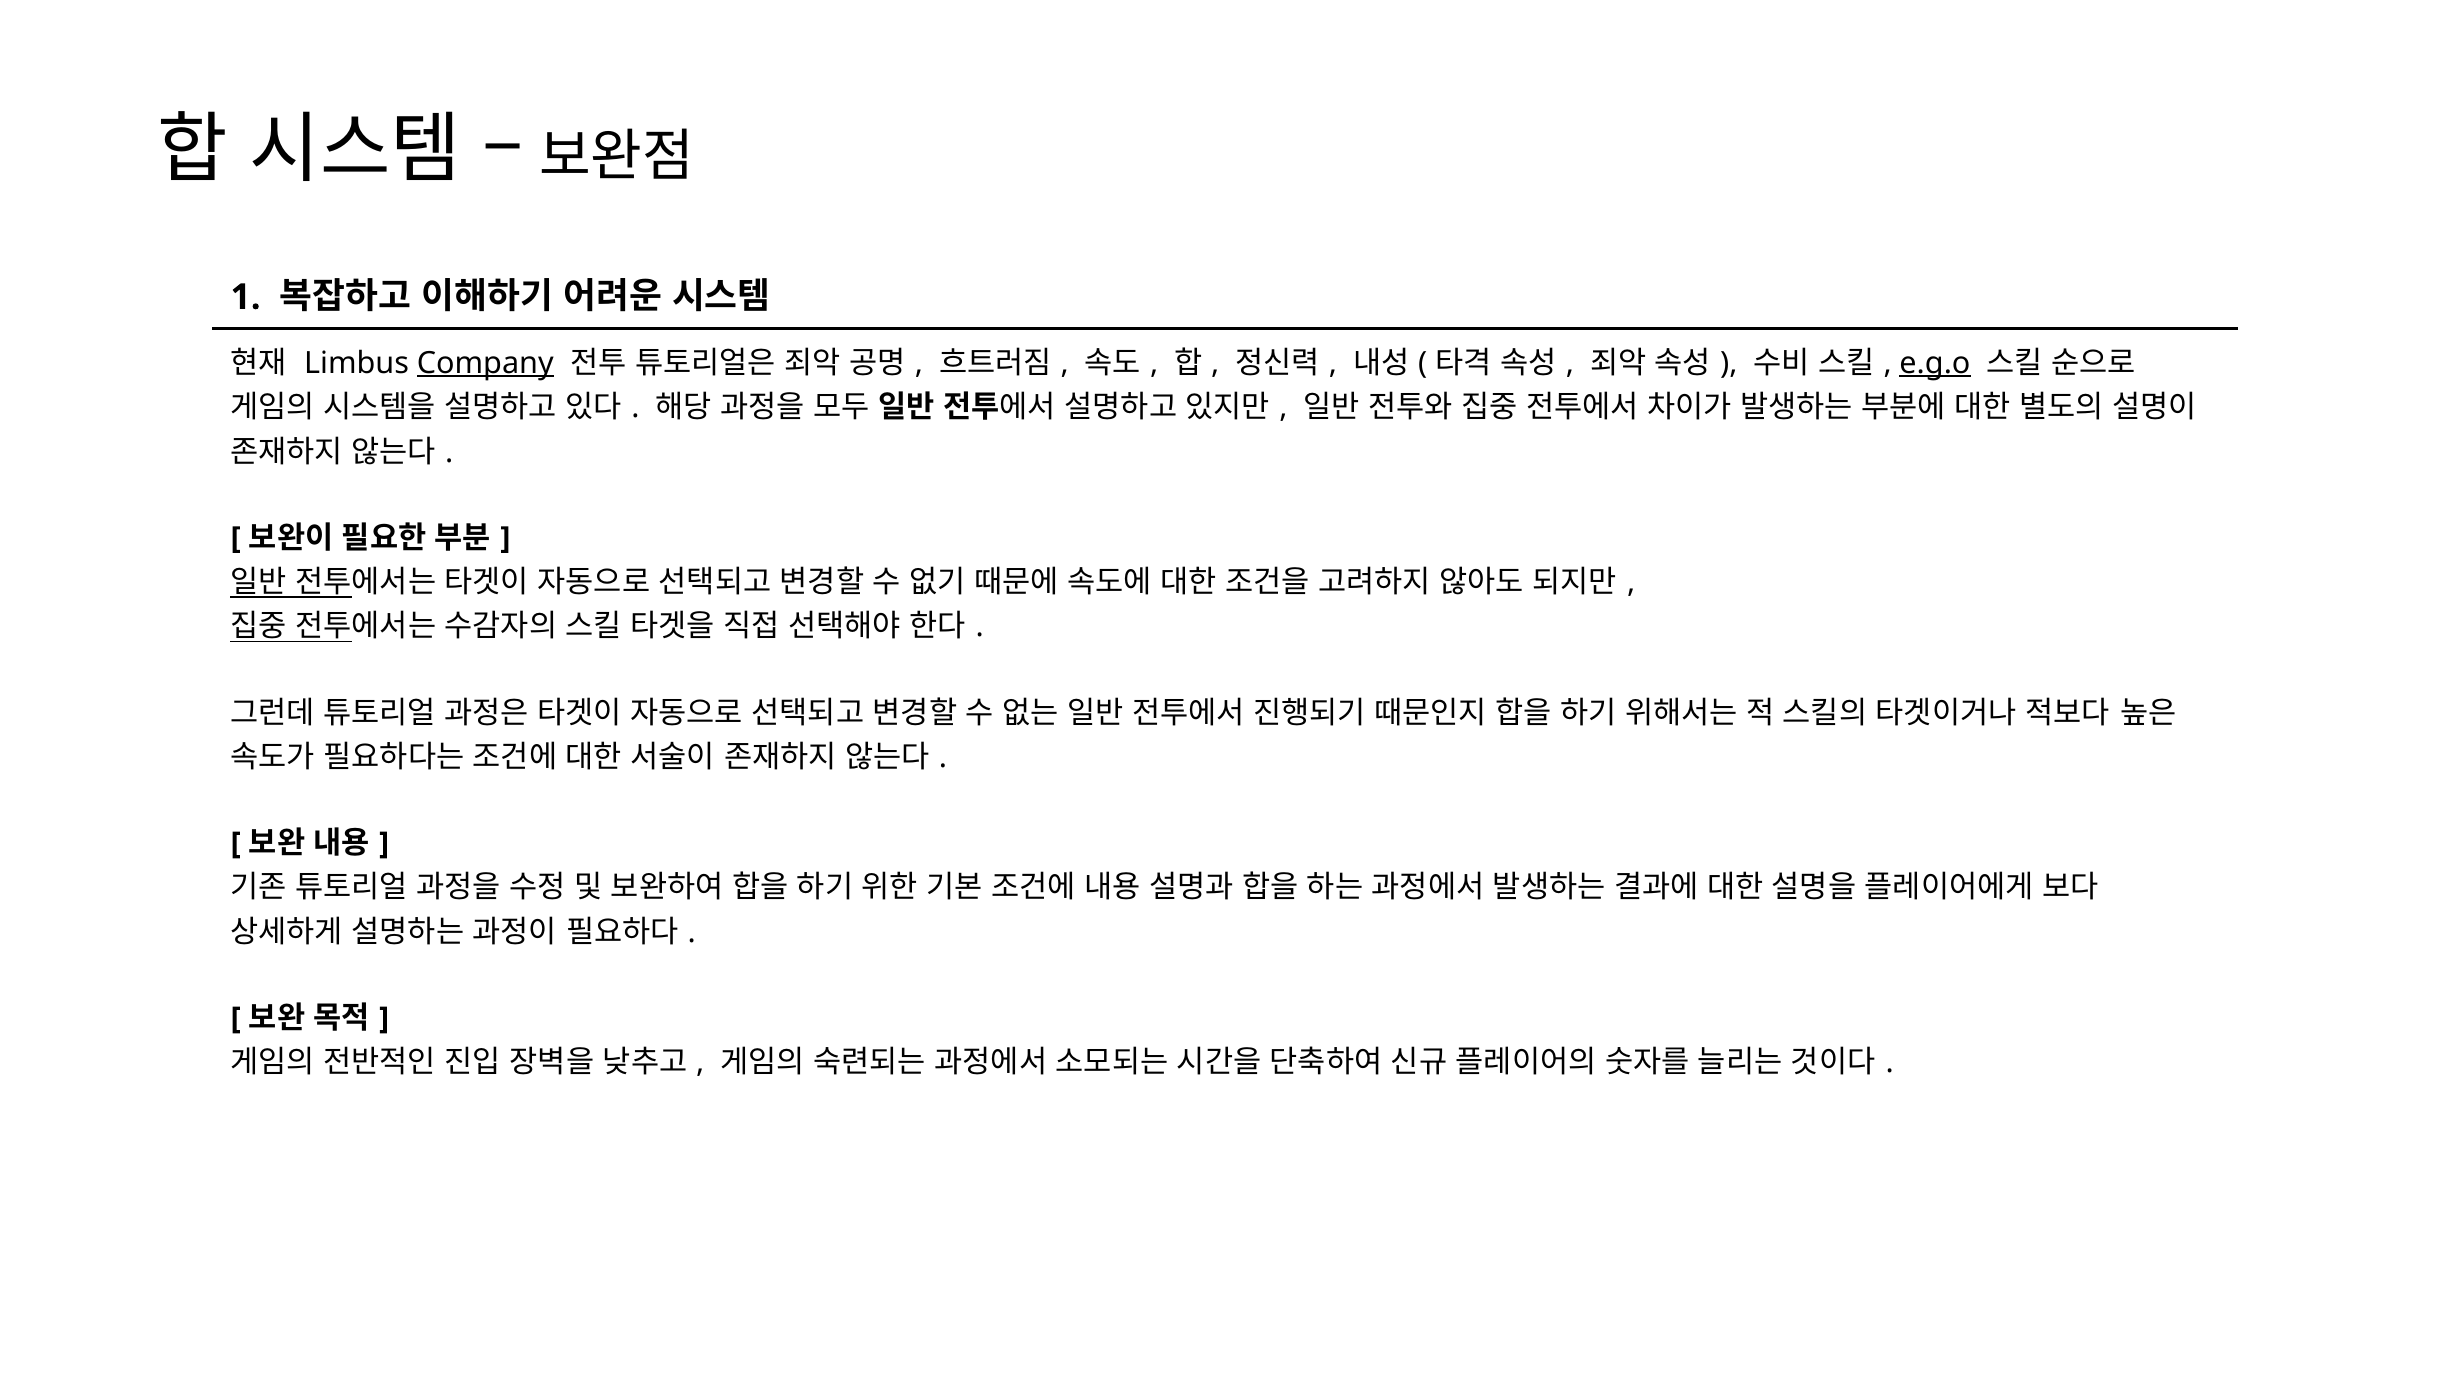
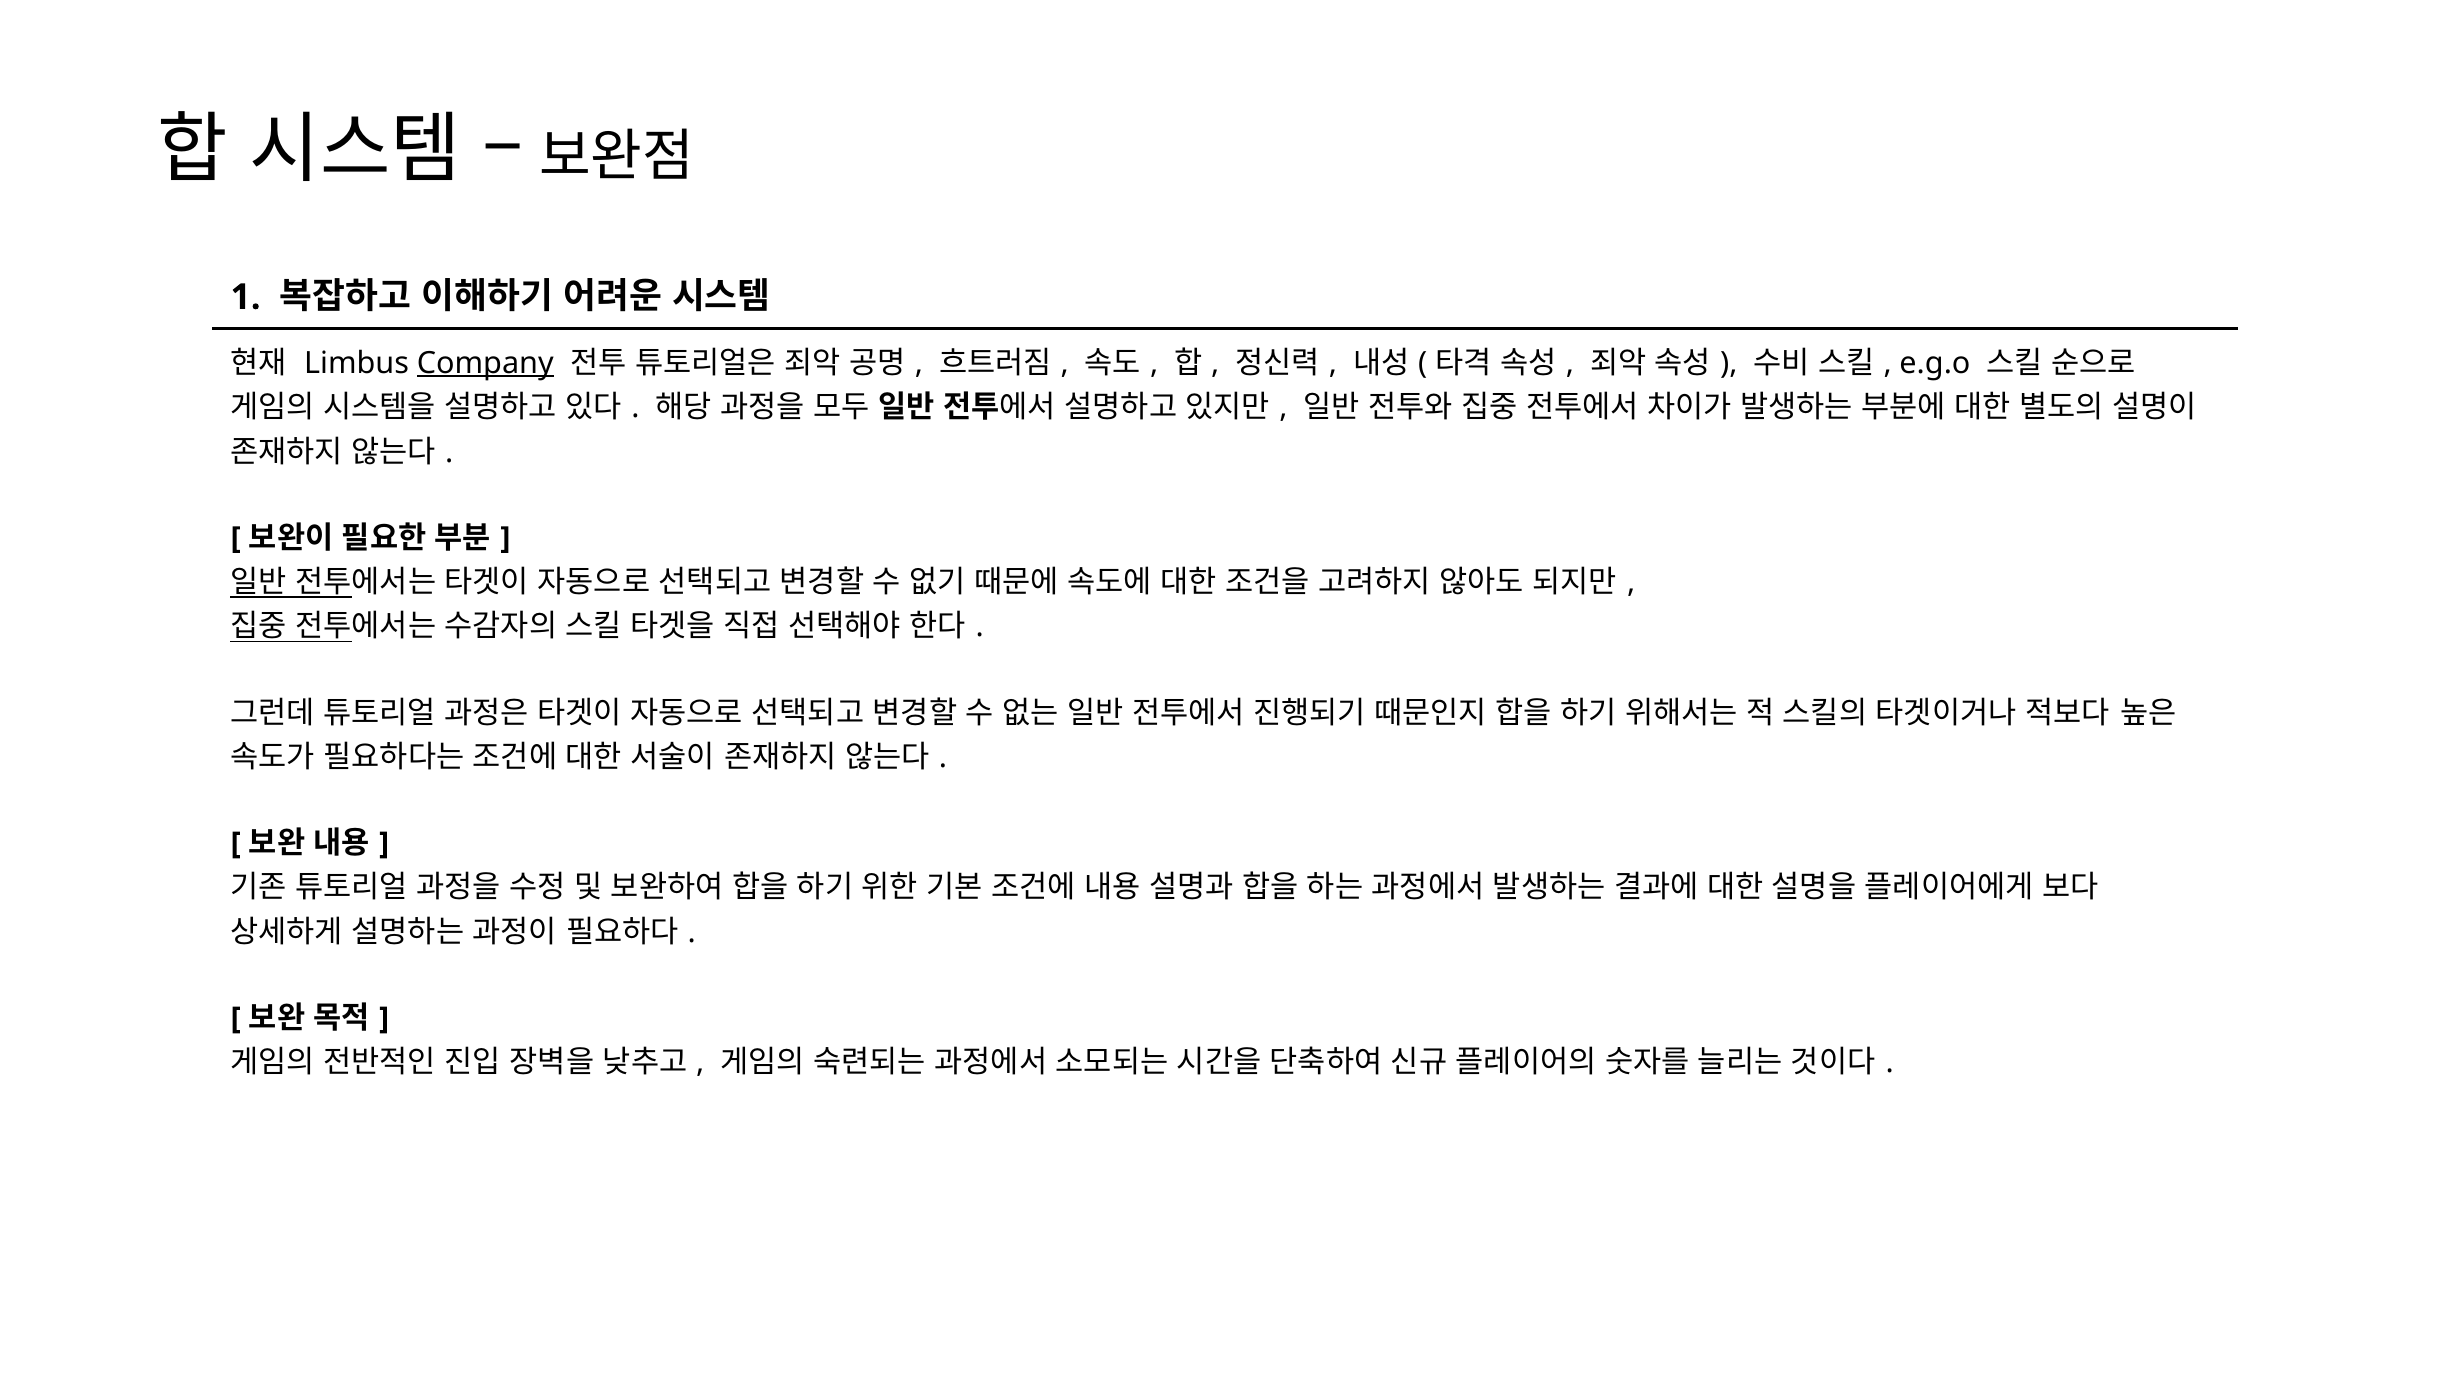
e.g.o underline: present -> none (1935, 363)
